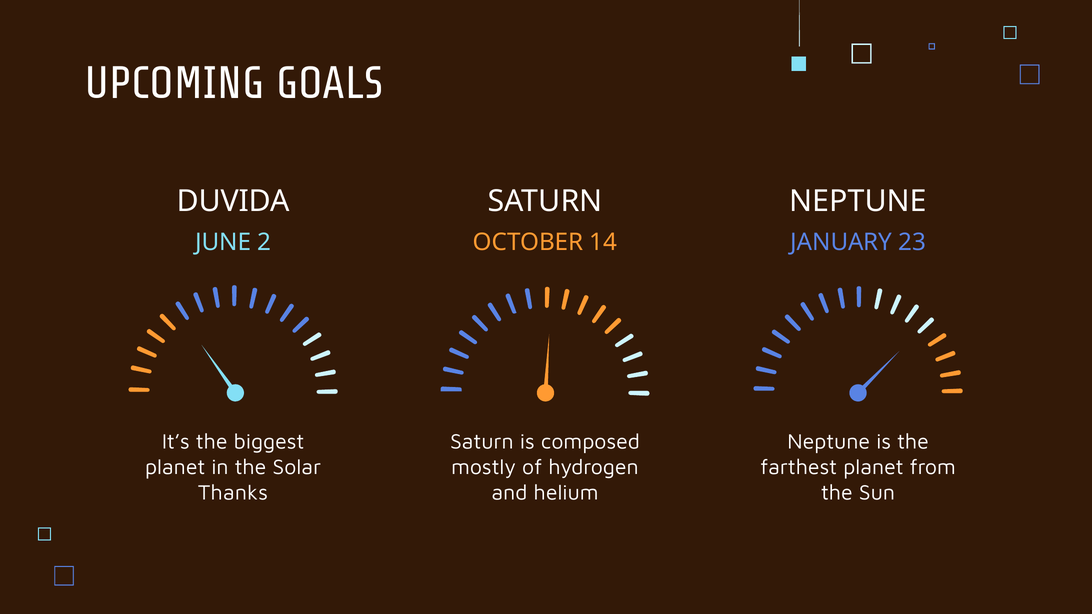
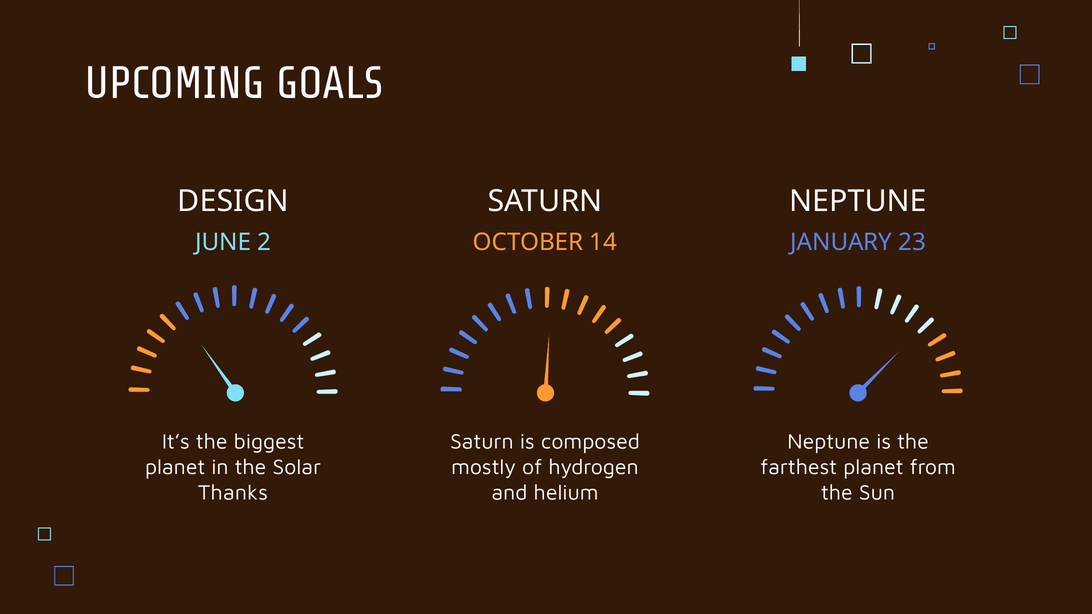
DUVIDA: DUVIDA -> DESIGN (233, 201)
